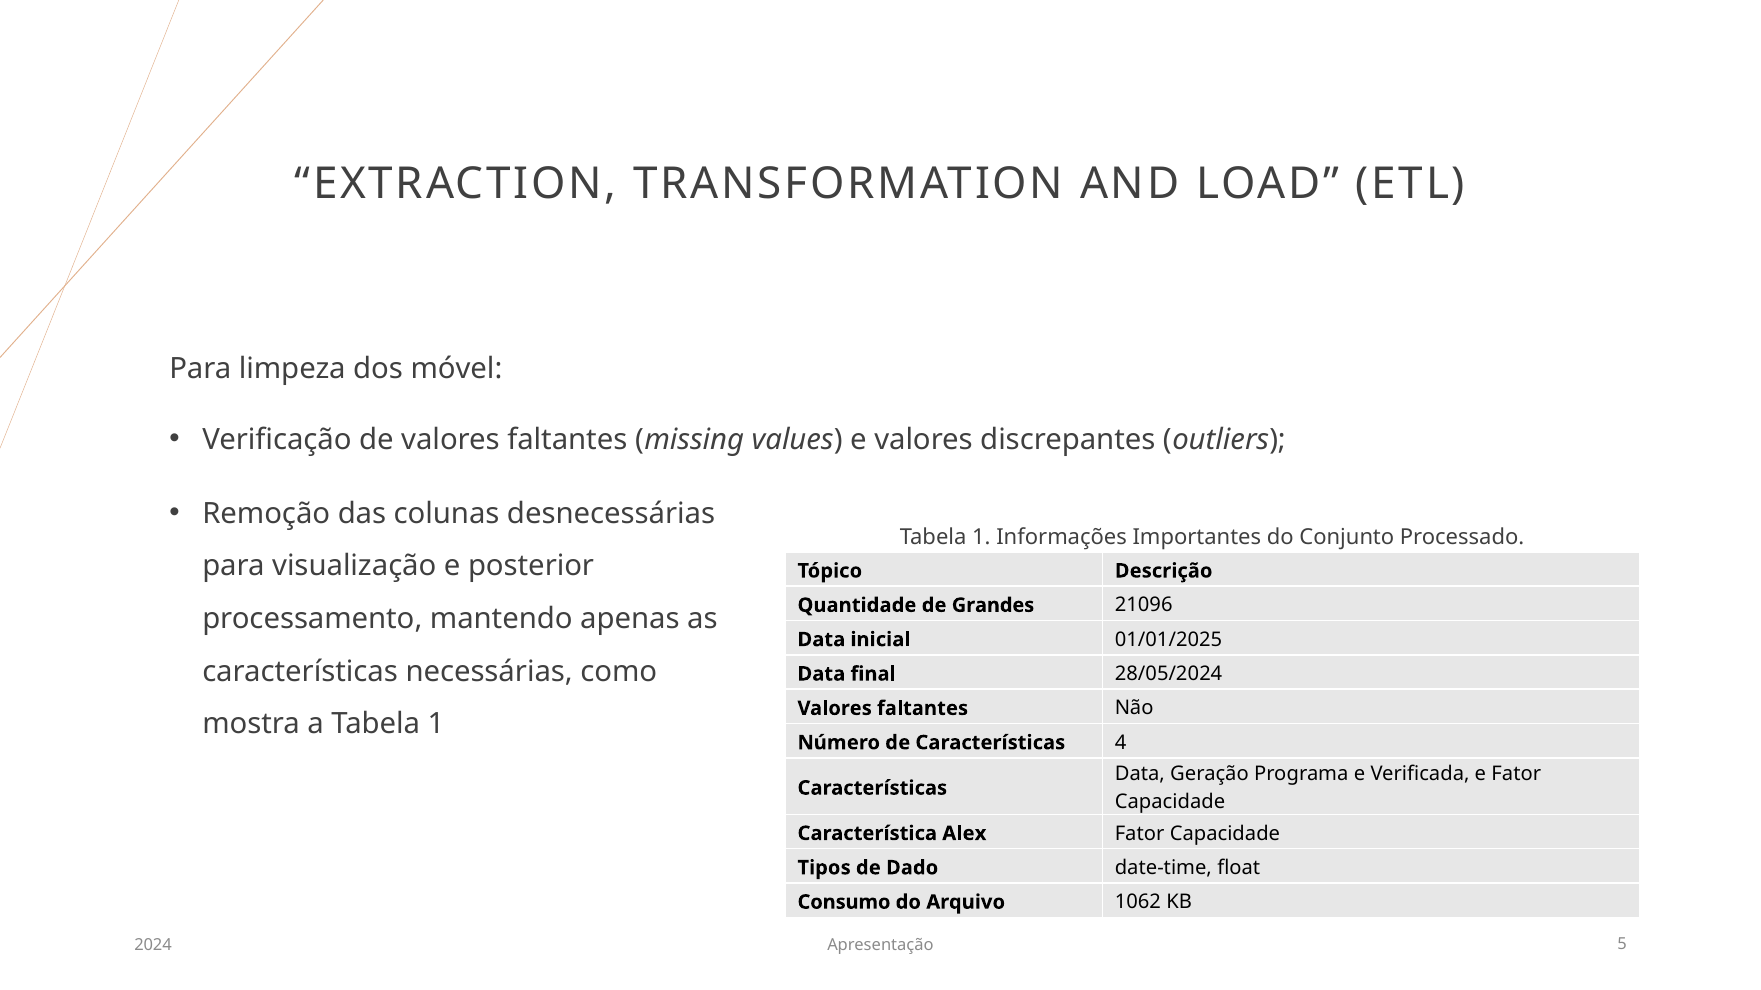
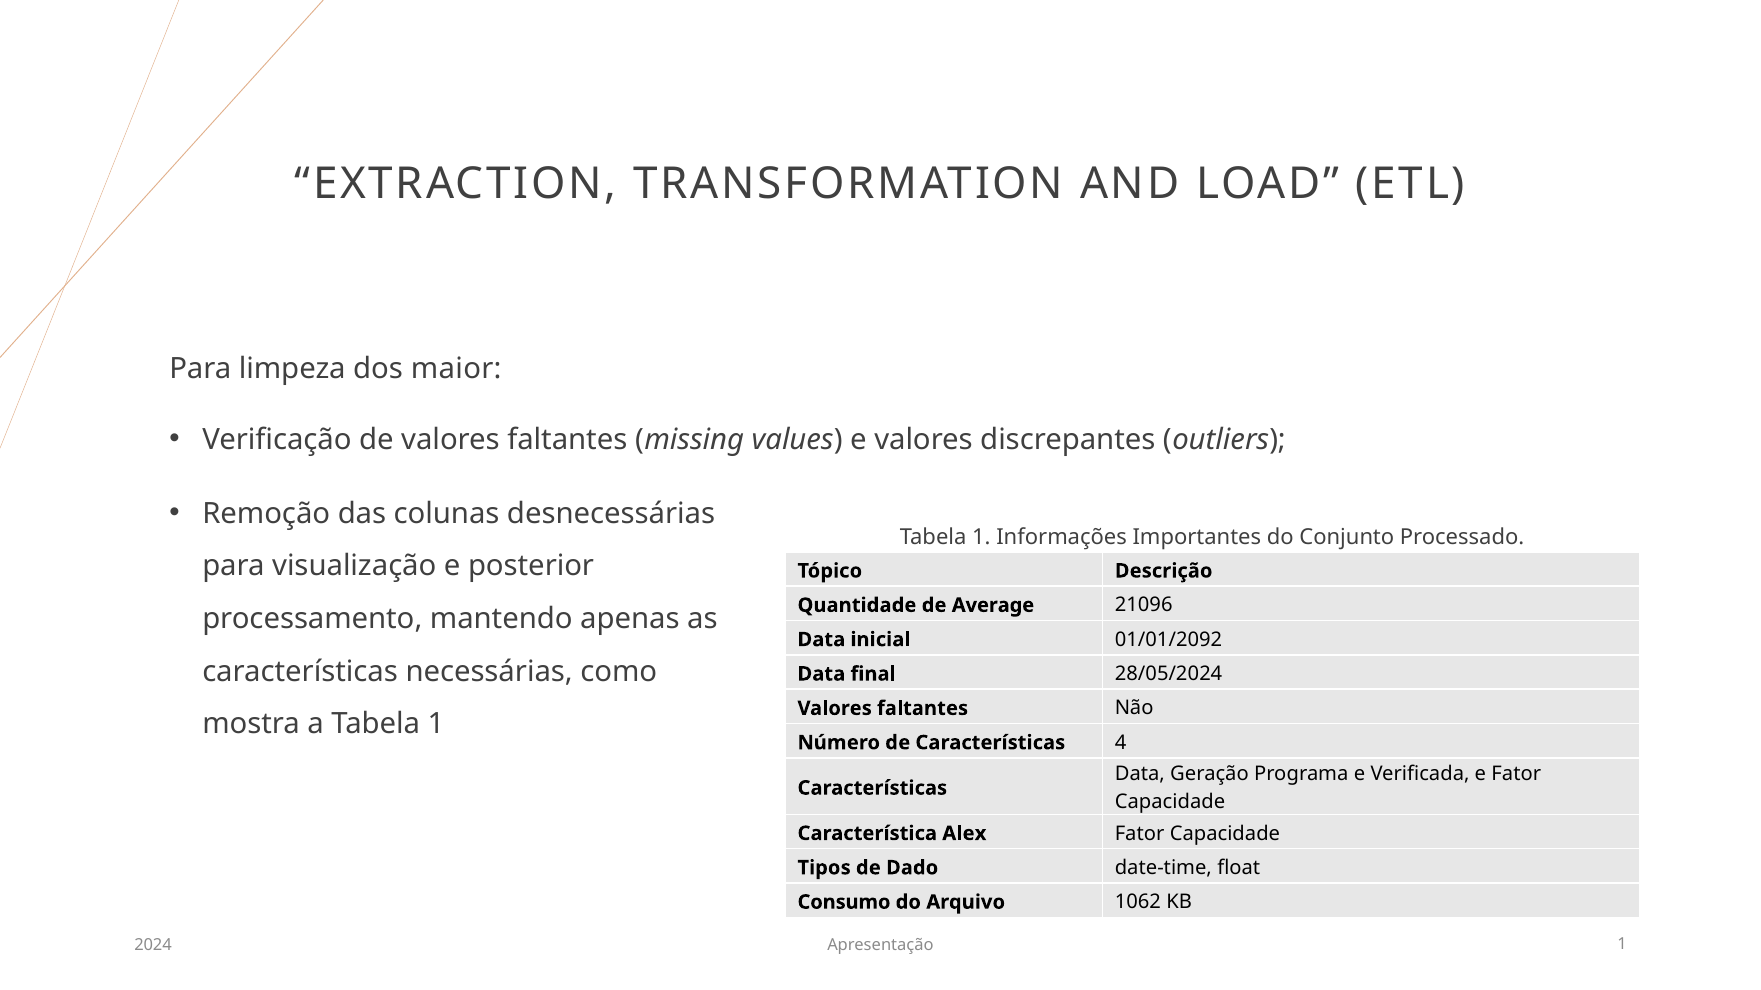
móvel: móvel -> maior (456, 369)
Grandes: Grandes -> Average (993, 606)
01/01/2025: 01/01/2025 -> 01/01/2092 (1169, 640)
Apresentação 5: 5 -> 1 (1622, 944)
